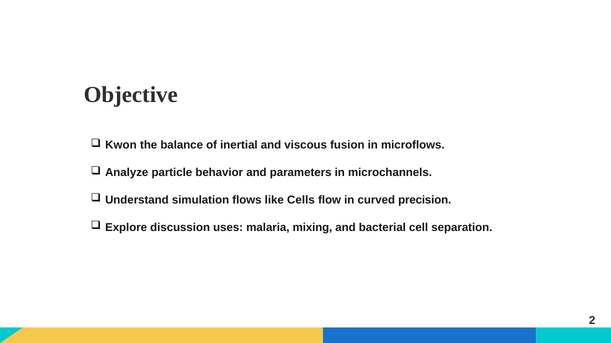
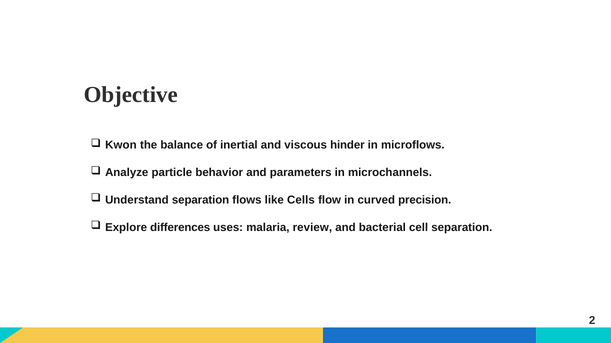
fusion: fusion -> hinder (347, 145)
Understand simulation: simulation -> separation (201, 200)
discussion: discussion -> differences (180, 228)
mixing: mixing -> review (312, 228)
